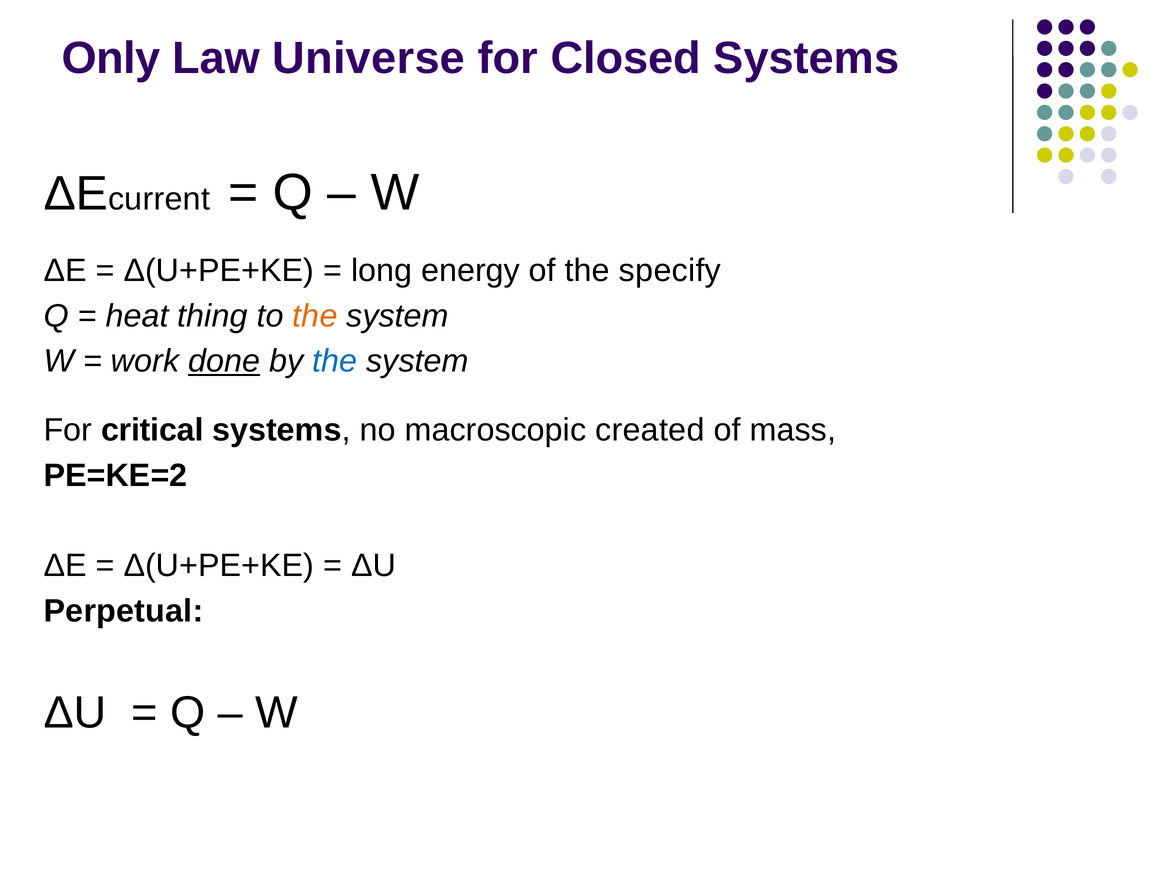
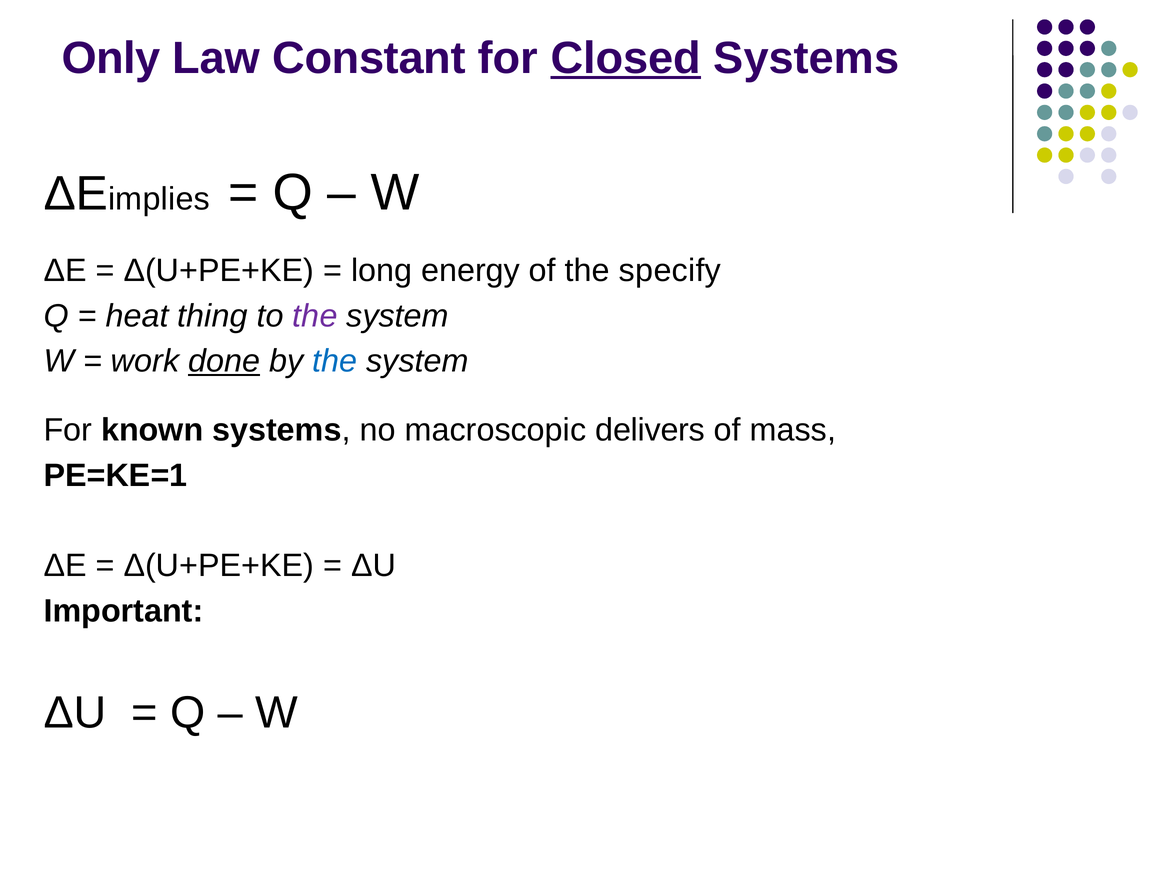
Universe: Universe -> Constant (369, 58)
Closed underline: none -> present (626, 58)
current: current -> implies (159, 199)
the colour: orange -> purple (315, 316)
critical: critical -> known (152, 430)
created: created -> delivers (650, 430)
PE=KE=2: PE=KE=2 -> PE=KE=1 (116, 476)
Perpetual: Perpetual -> Important (124, 611)
